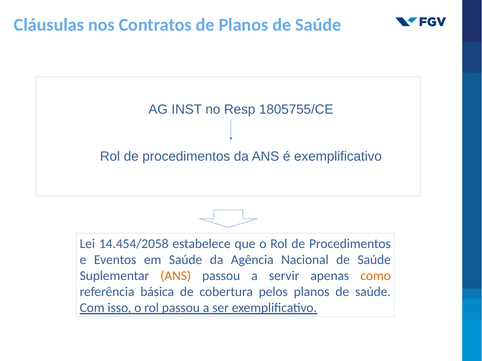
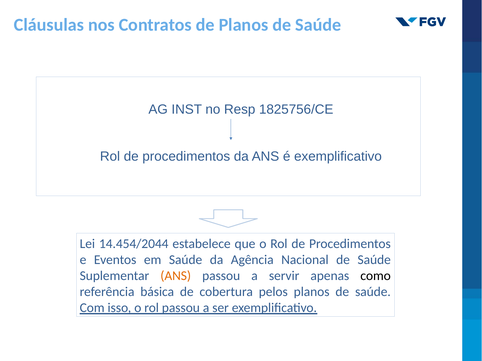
1805755/CE: 1805755/CE -> 1825756/CE (296, 110)
14.454/2058: 14.454/2058 -> 14.454/2044 (134, 244)
como colour: orange -> black (376, 276)
